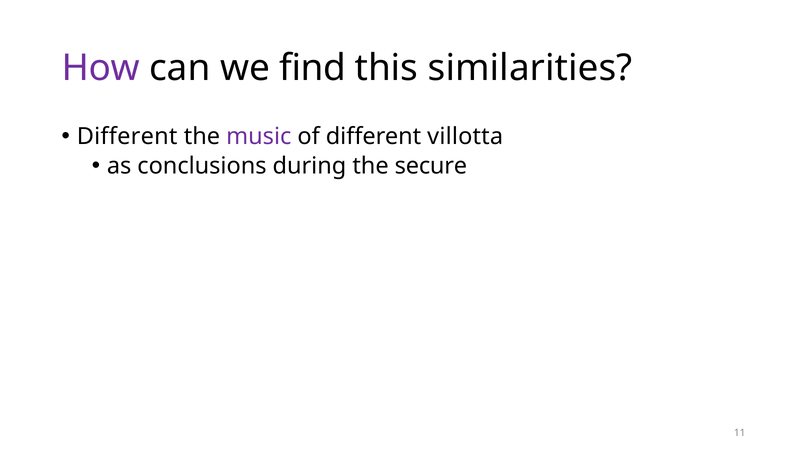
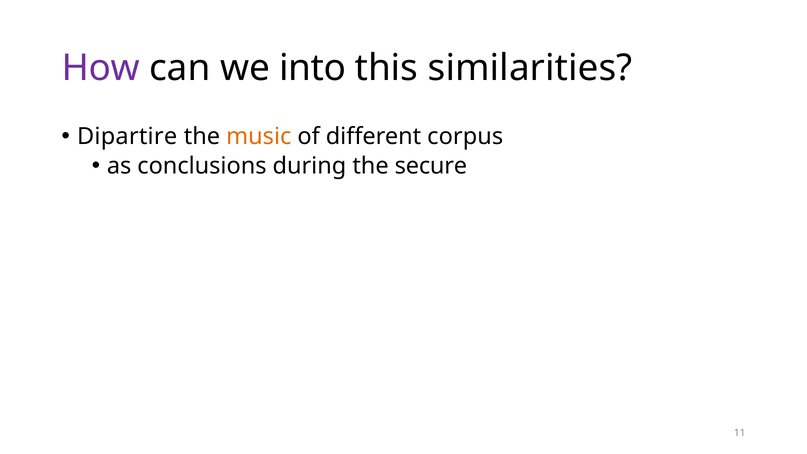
find: find -> into (313, 68)
Different: Different -> Dipartire (127, 136)
music colour: purple -> orange (259, 136)
villotta: villotta -> corpus (465, 136)
